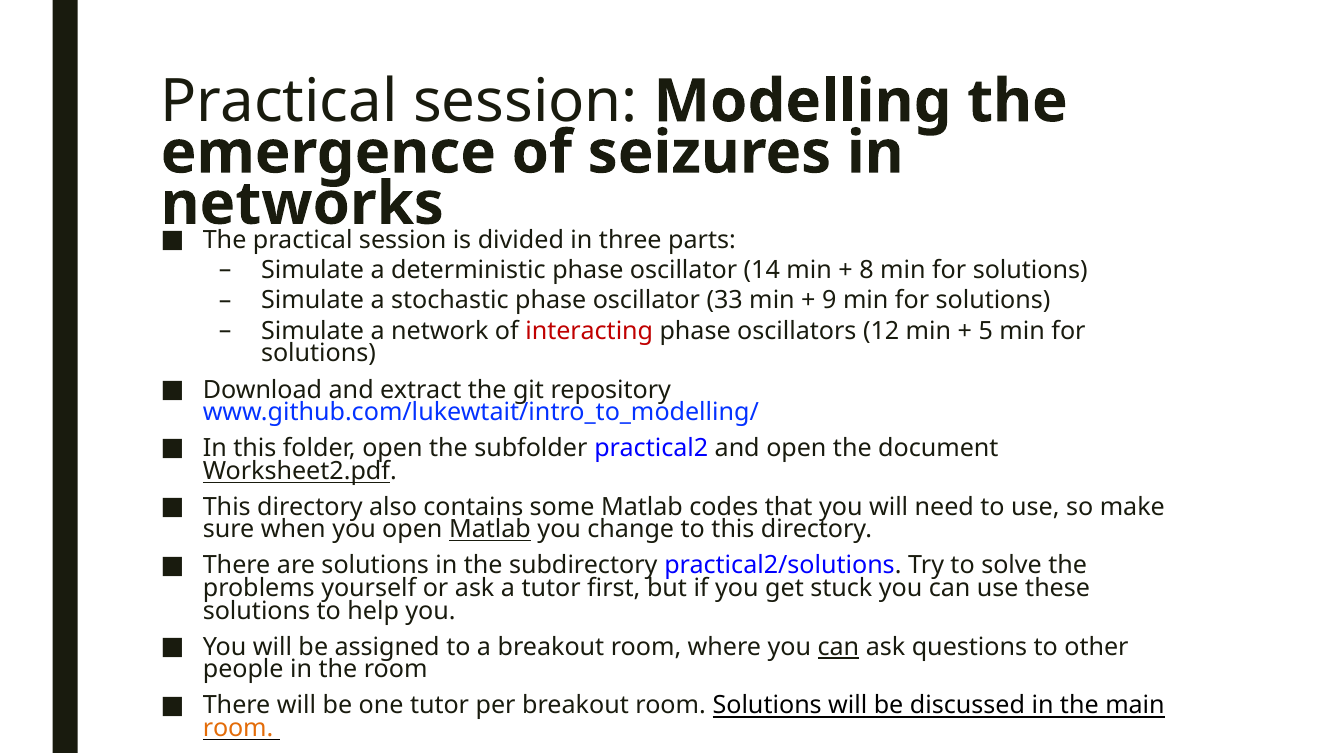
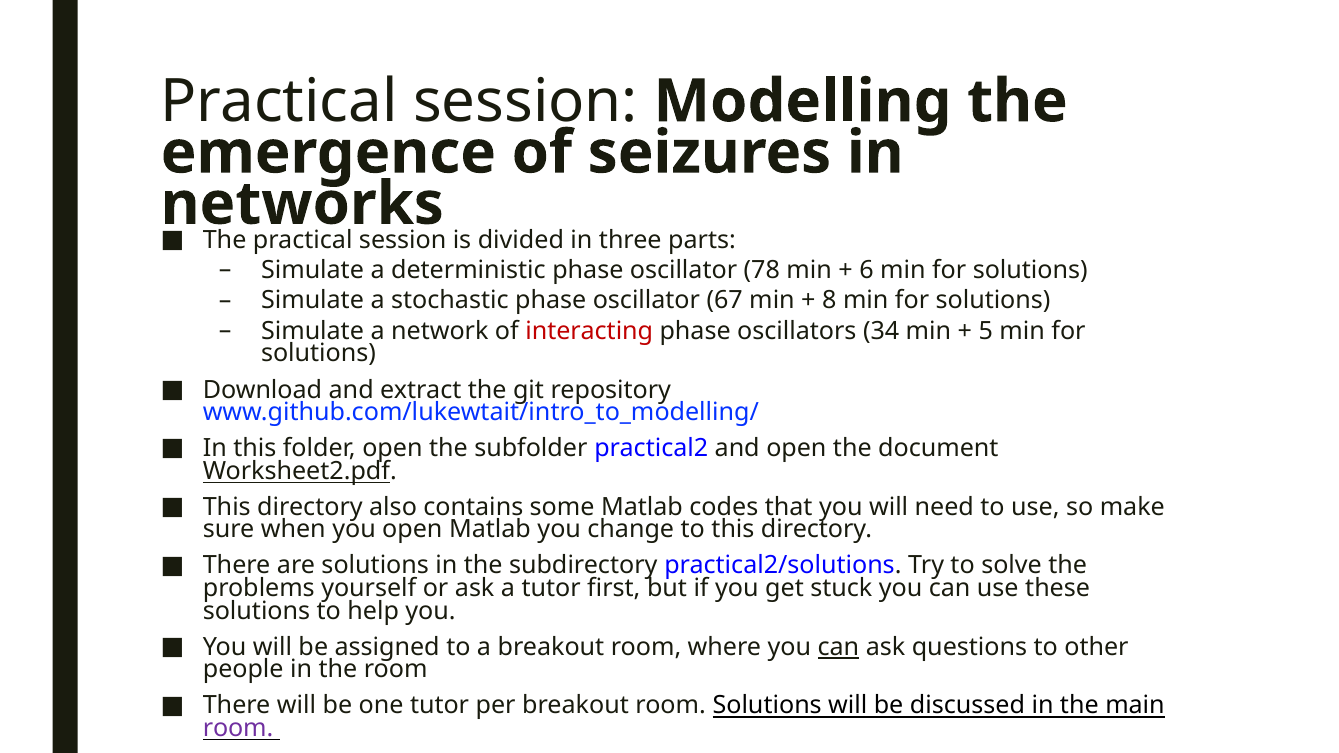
14: 14 -> 78 (762, 270)
8: 8 -> 6 (866, 270)
33: 33 -> 67 (725, 301)
9: 9 -> 8 (829, 301)
12: 12 -> 34 (881, 331)
Matlab underline: present -> none (490, 530)
room colour: orange -> purple (238, 728)
